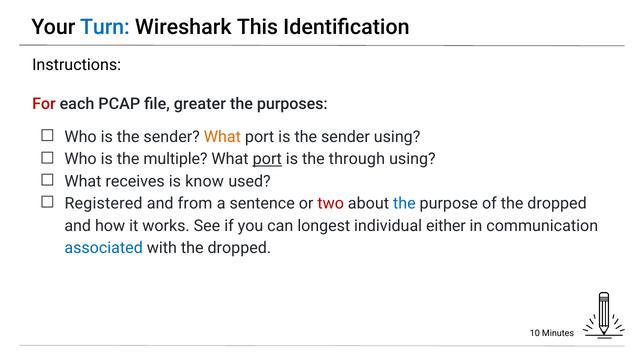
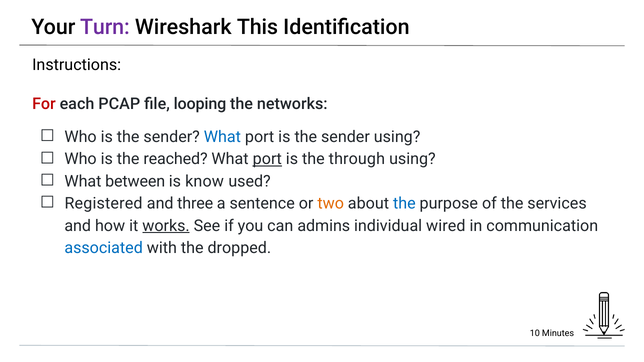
Turn colour: blue -> purple (105, 27)
greater: greater -> looping (200, 104)
purposes: purposes -> networks (292, 104)
What colour: orange -> blue (222, 137)
multiple: multiple -> reached (176, 159)
receives: receives -> between (135, 181)
from: from -> three (195, 204)
two colour: red -> orange (331, 204)
of the dropped: dropped -> services (557, 204)
works underline: none -> present (166, 226)
longest: longest -> admins (324, 226)
either: either -> wired (446, 226)
